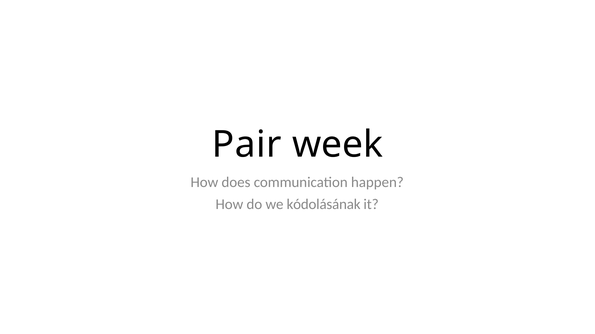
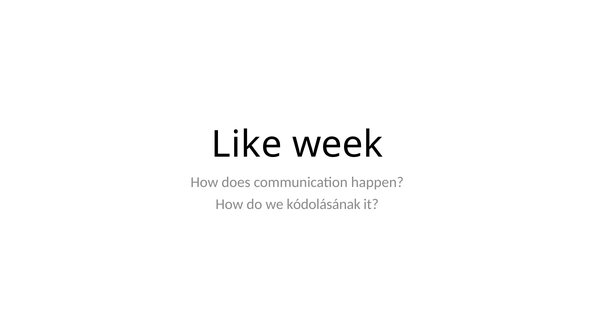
Pair: Pair -> Like (247, 145)
